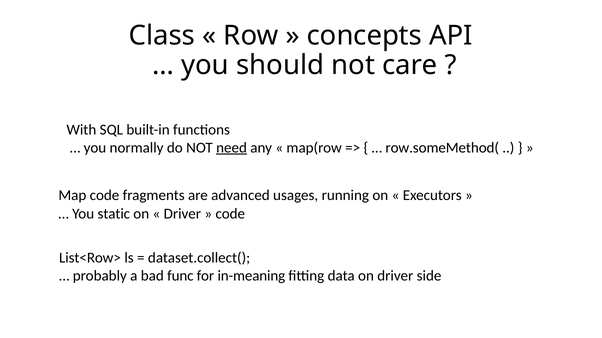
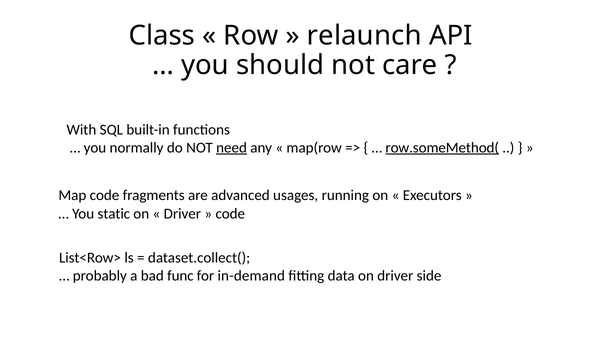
concepts: concepts -> relaunch (364, 36)
row.someMethod( underline: none -> present (442, 148)
in-meaning: in-meaning -> in-demand (251, 276)
